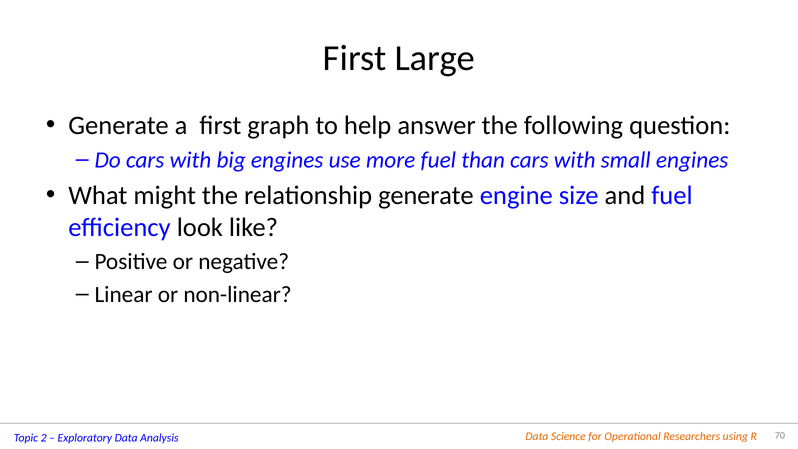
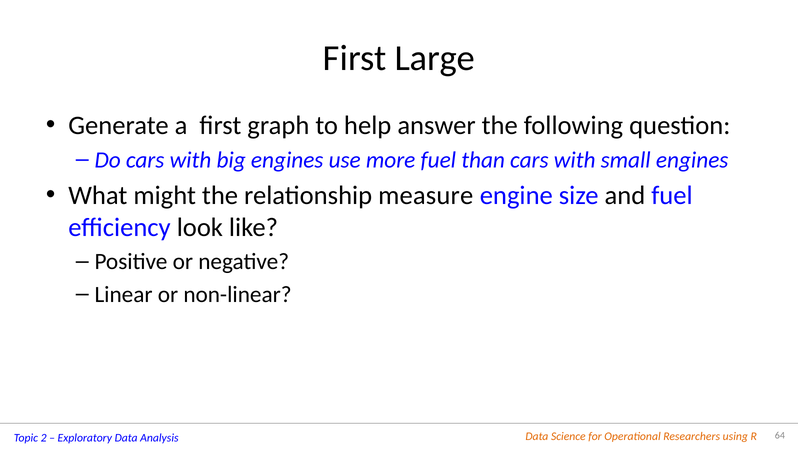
relationship generate: generate -> measure (426, 195)
70: 70 -> 64 (780, 435)
